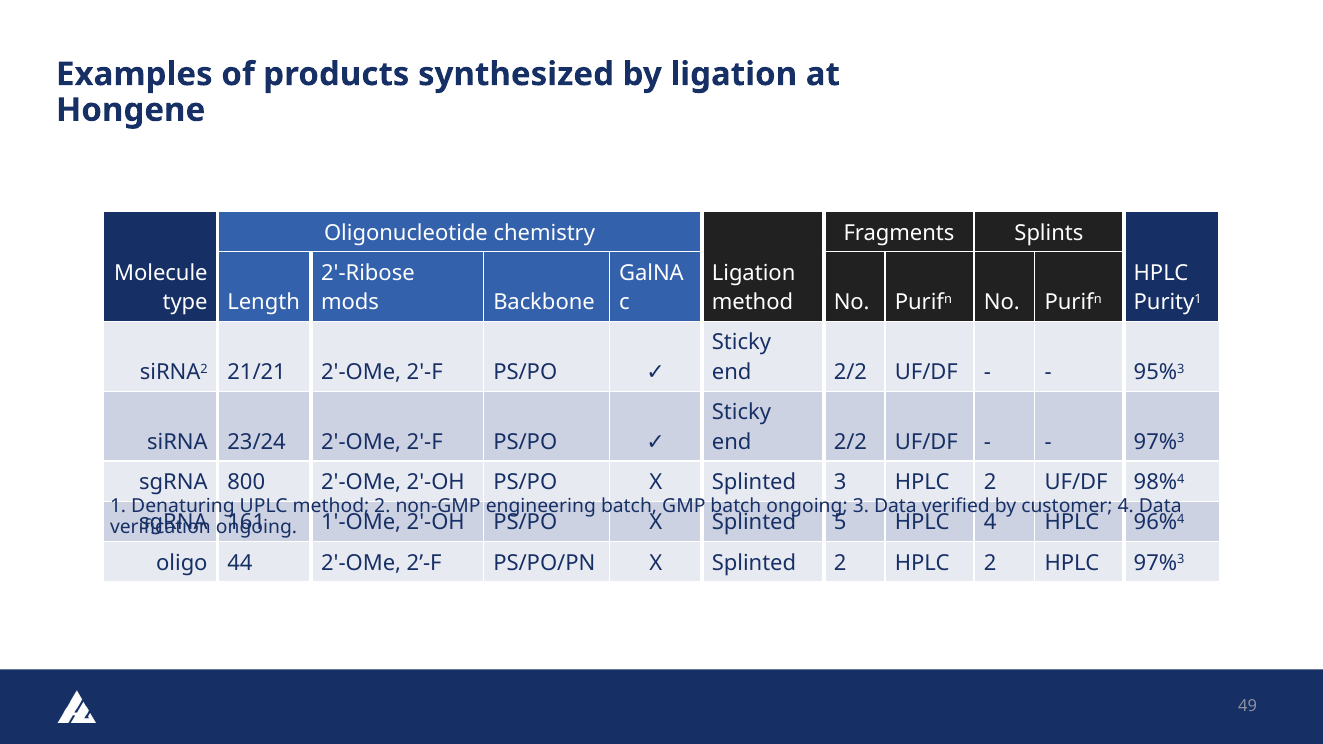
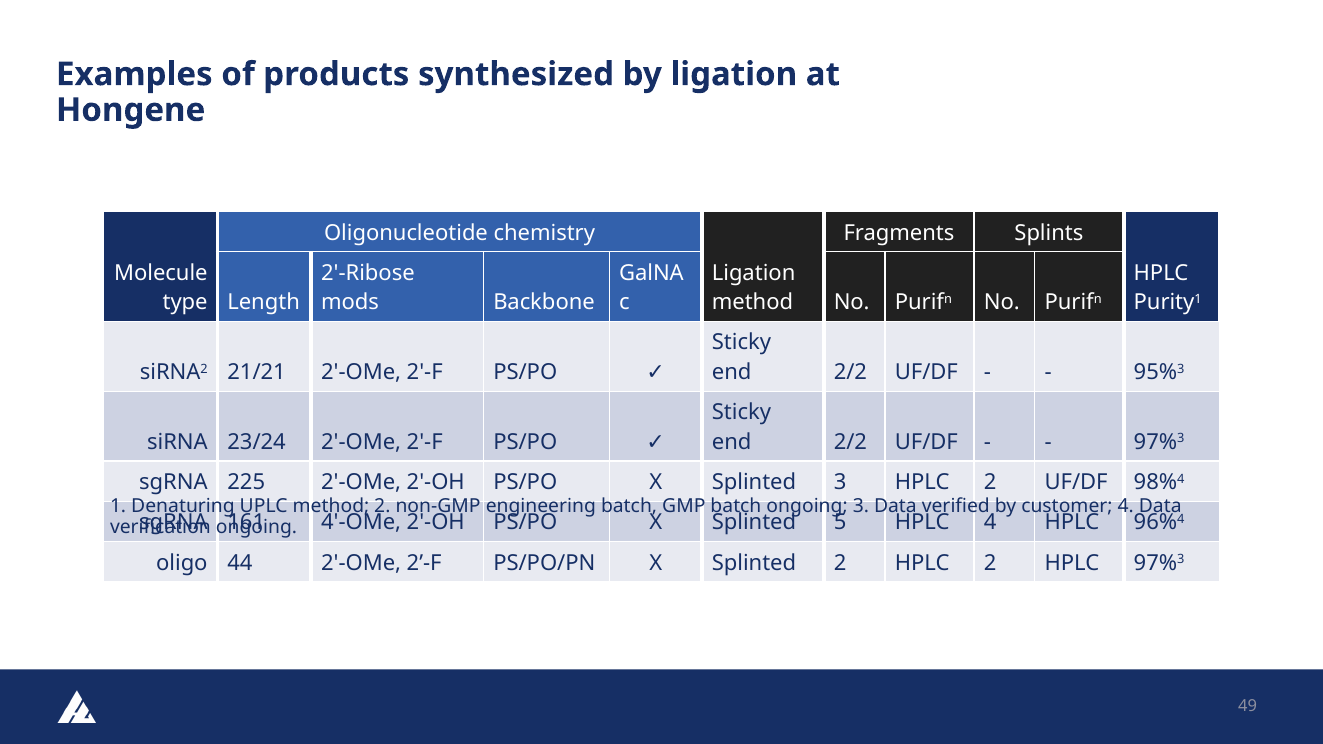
800: 800 -> 225 (246, 483)
1'-OMe: 1'-OMe -> 4'-OMe (361, 523)
